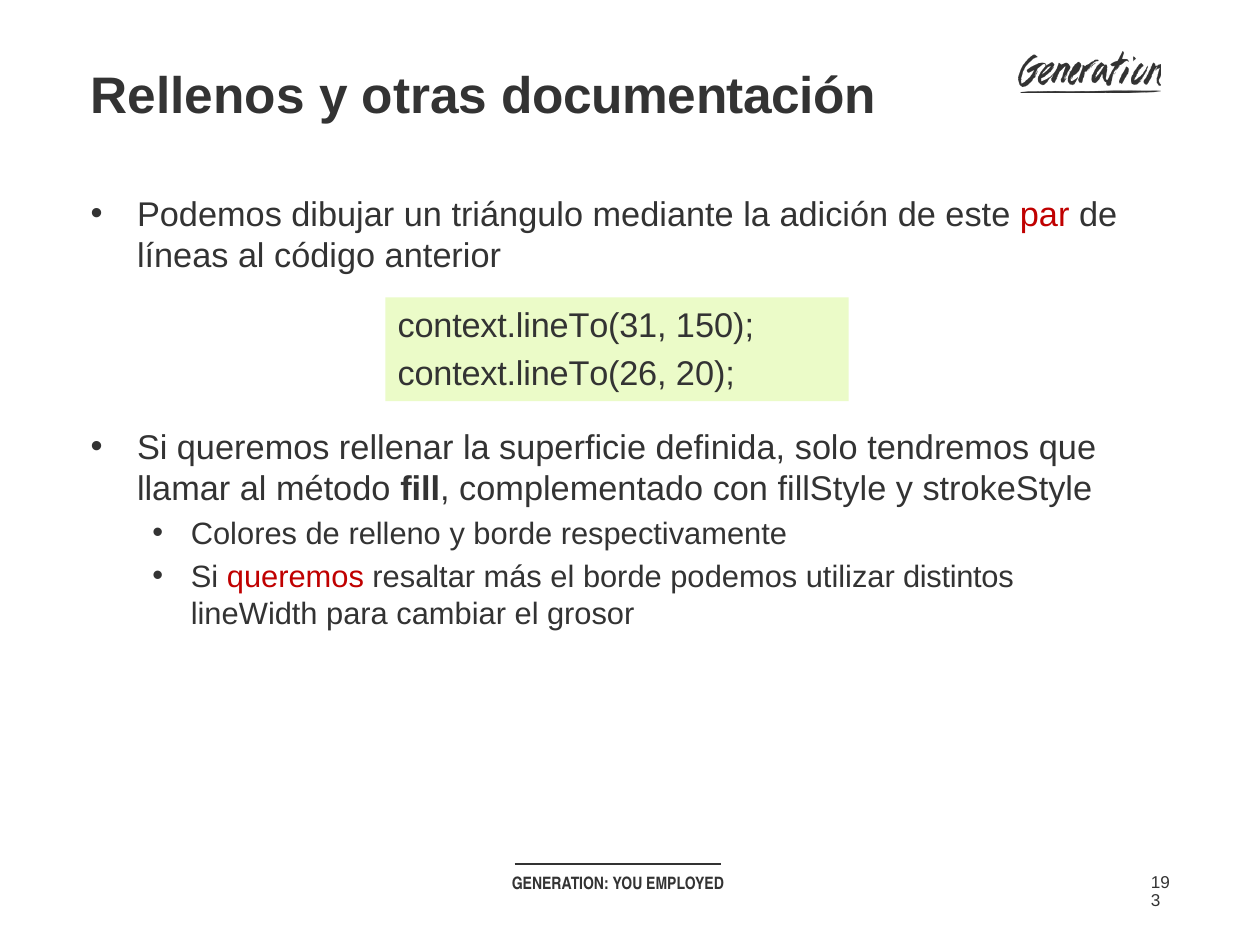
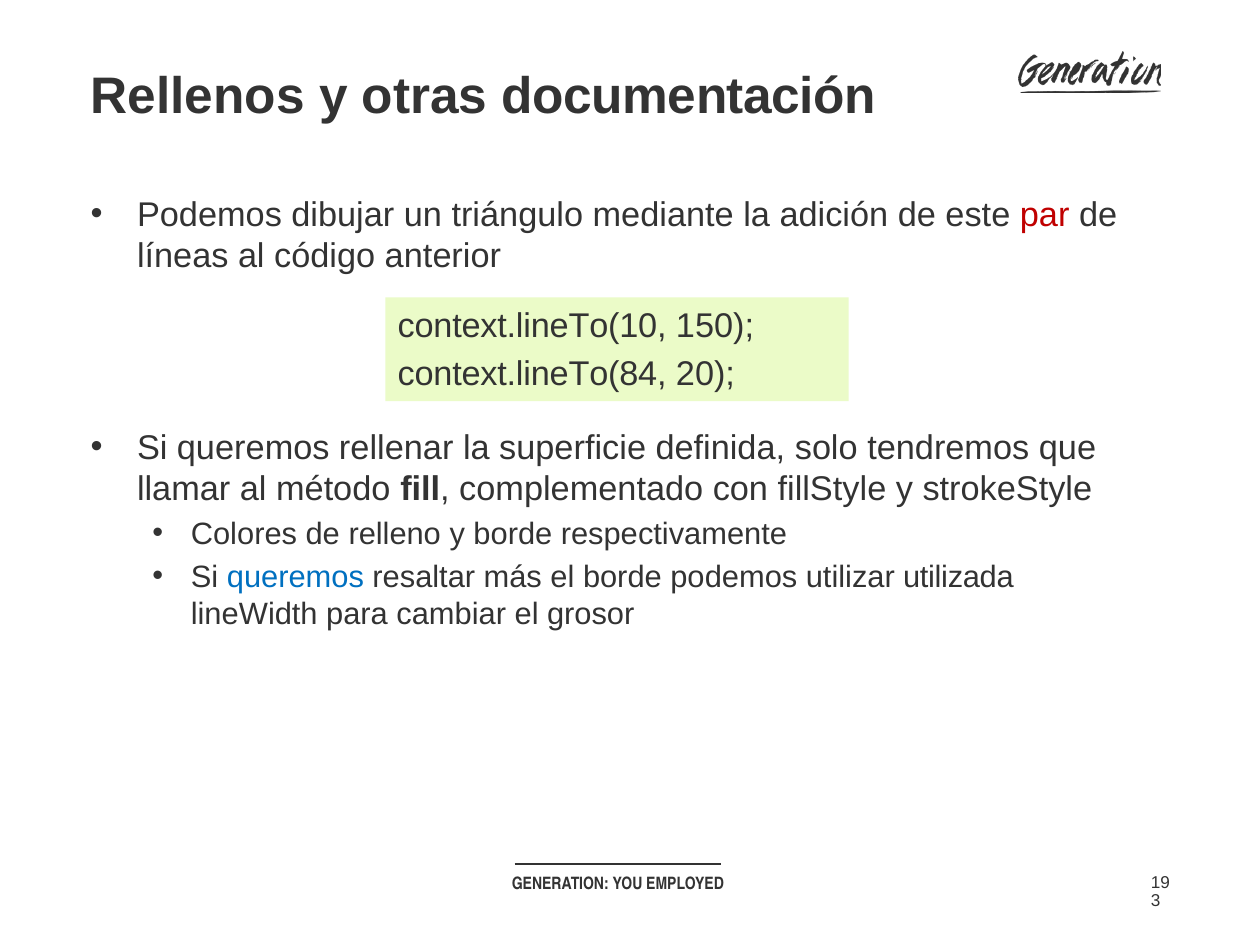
context.lineTo(31: context.lineTo(31 -> context.lineTo(10 (532, 327)
context.lineTo(26: context.lineTo(26 -> context.lineTo(84 (532, 375)
queremos colour: red -> blue (295, 578)
distintos: distintos -> utilizada (958, 578)
